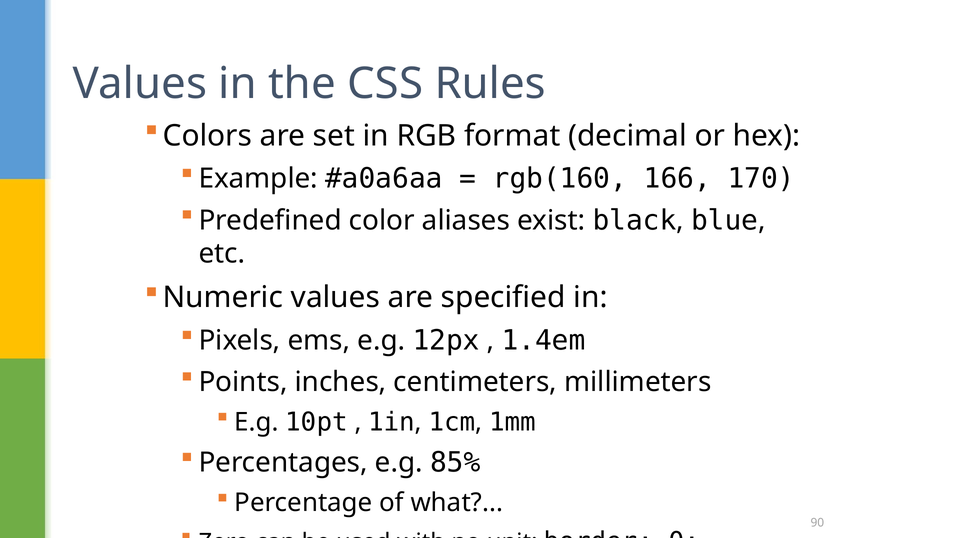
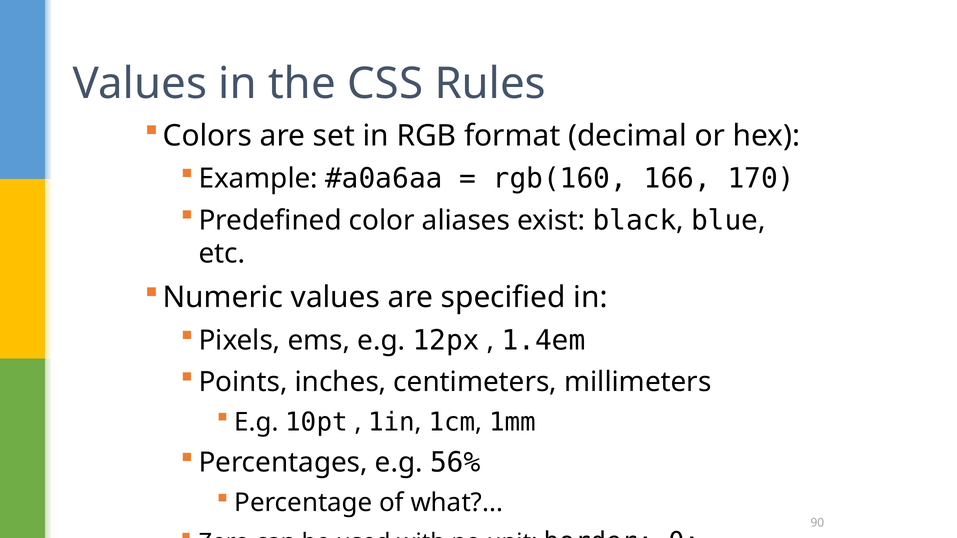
85%: 85% -> 56% (455, 463)
